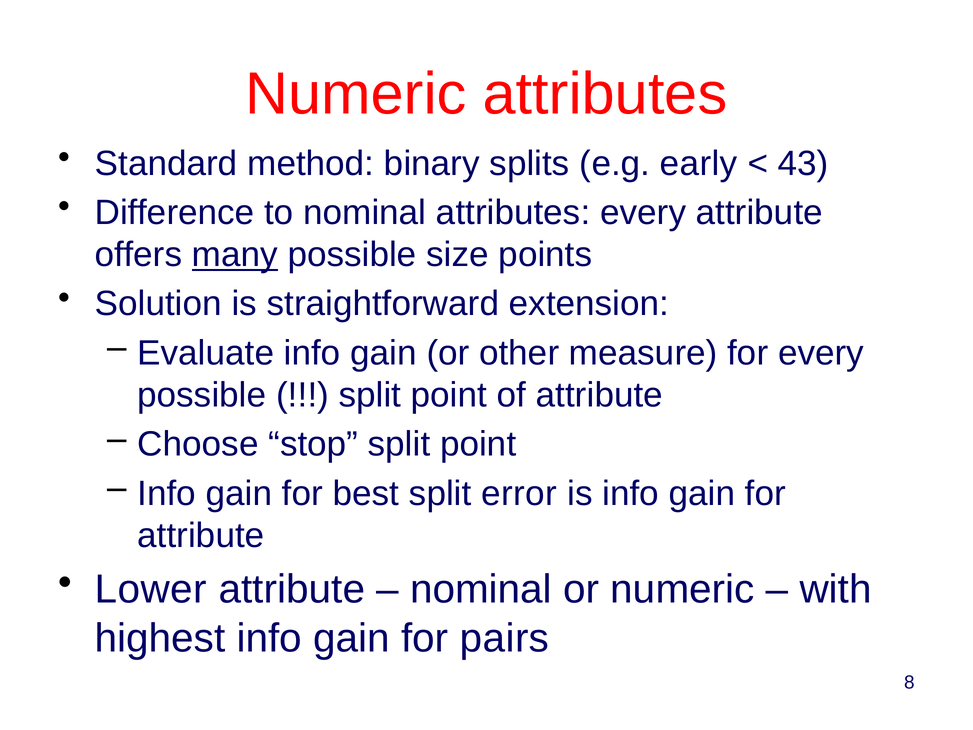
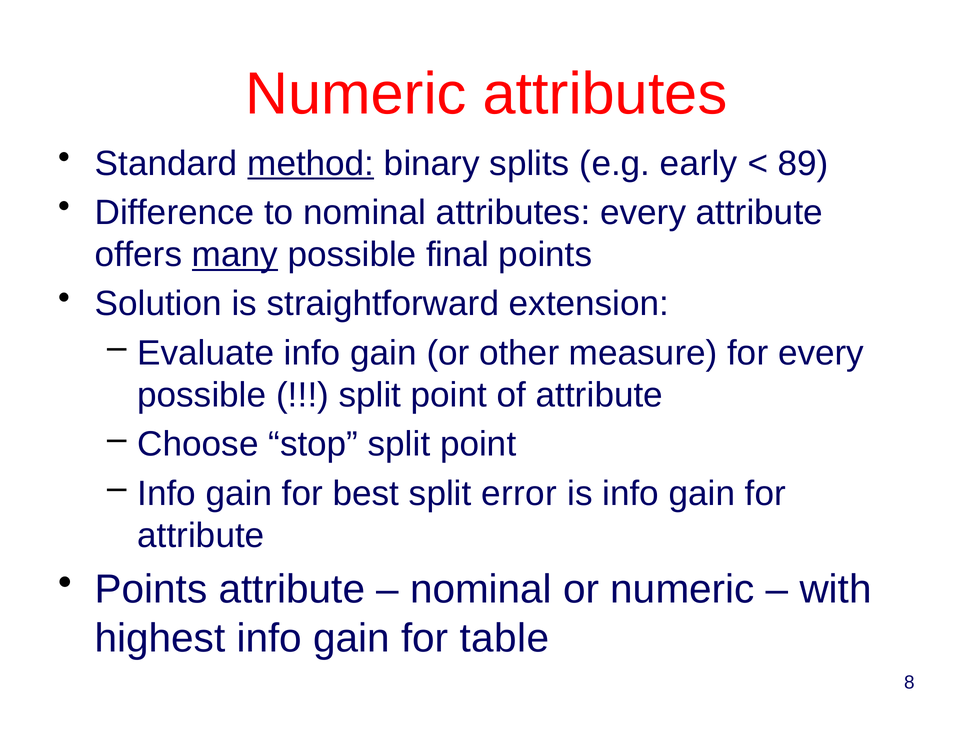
method underline: none -> present (311, 163)
43: 43 -> 89 (803, 163)
size: size -> final (458, 255)
Lower: Lower -> Points (151, 589)
pairs: pairs -> table (504, 638)
